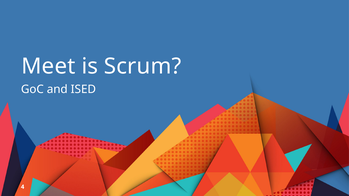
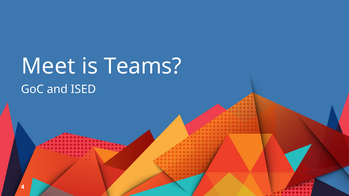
Scrum: Scrum -> Teams (143, 66)
